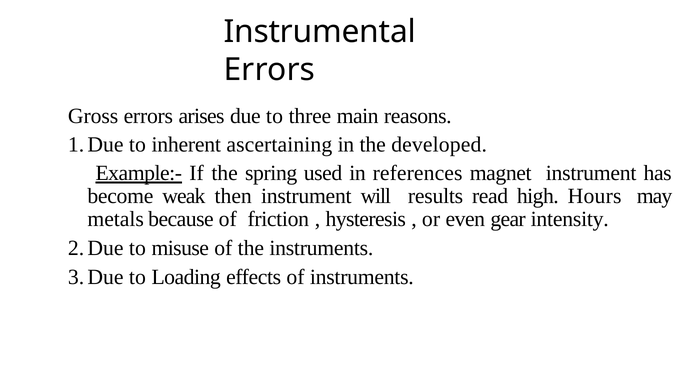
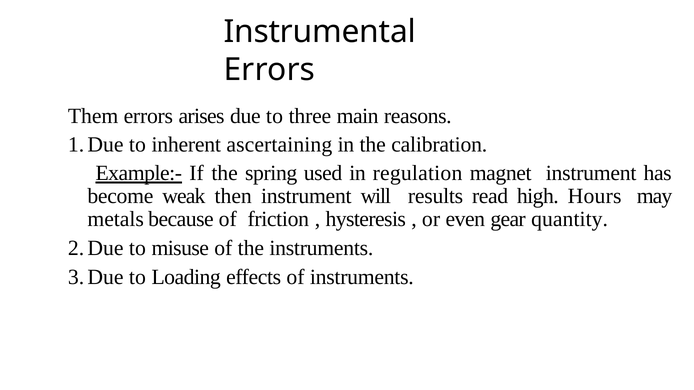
Gross: Gross -> Them (93, 116)
developed: developed -> calibration (439, 145)
references: references -> regulation (417, 173)
intensity: intensity -> quantity (570, 219)
